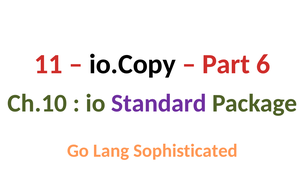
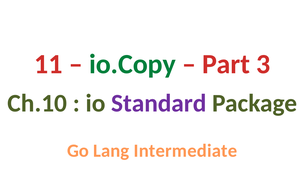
io.Copy colour: black -> green (132, 64)
6: 6 -> 3 (263, 64)
Sophisticated: Sophisticated -> Intermediate (185, 151)
